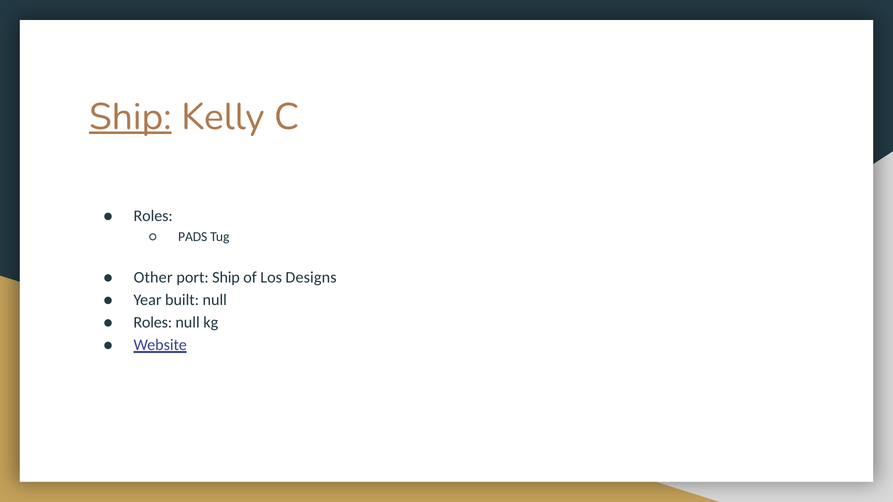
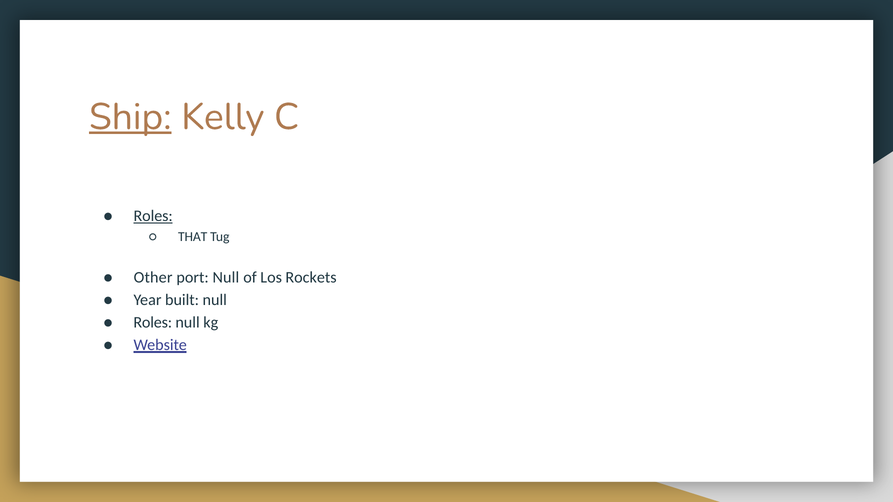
Roles underline: none -> present (153, 216)
PADS: PADS -> THAT (193, 237)
port Ship: Ship -> Null (226, 278)
Designs: Designs -> Rockets (311, 278)
